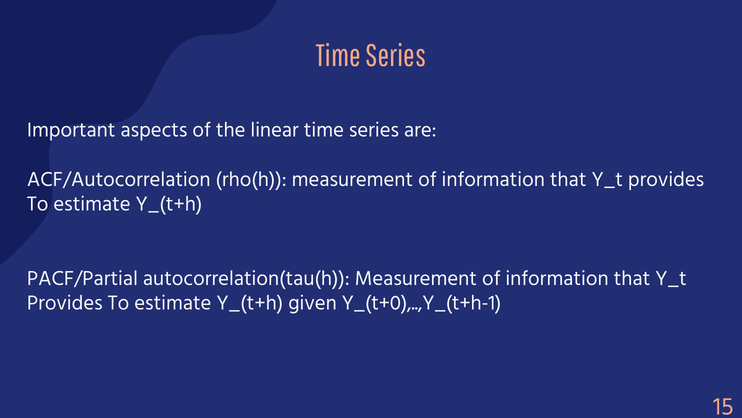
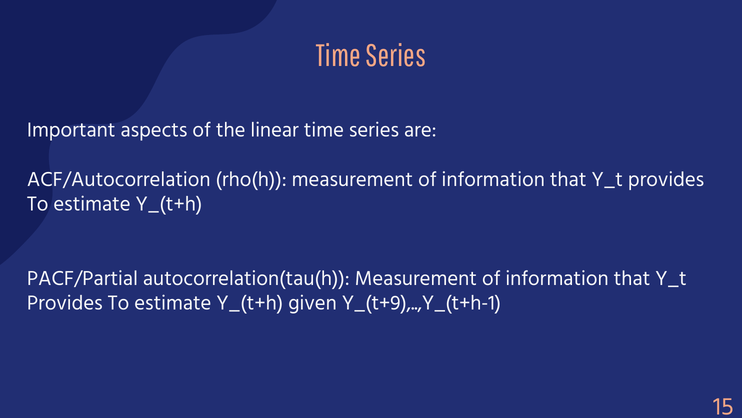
Y_(t+0),..,Y_(t+h-1: Y_(t+0),..,Y_(t+h-1 -> Y_(t+9),..,Y_(t+h-1 (421, 303)
